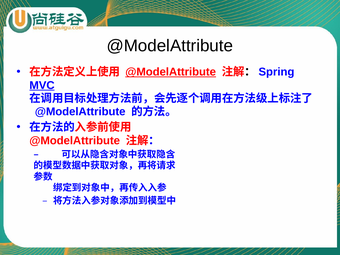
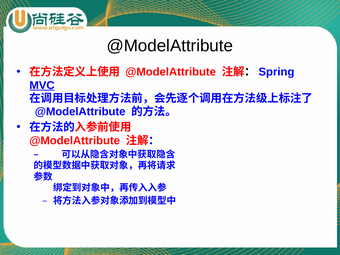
@ModelAttribute underline: present -> none (171, 72)
